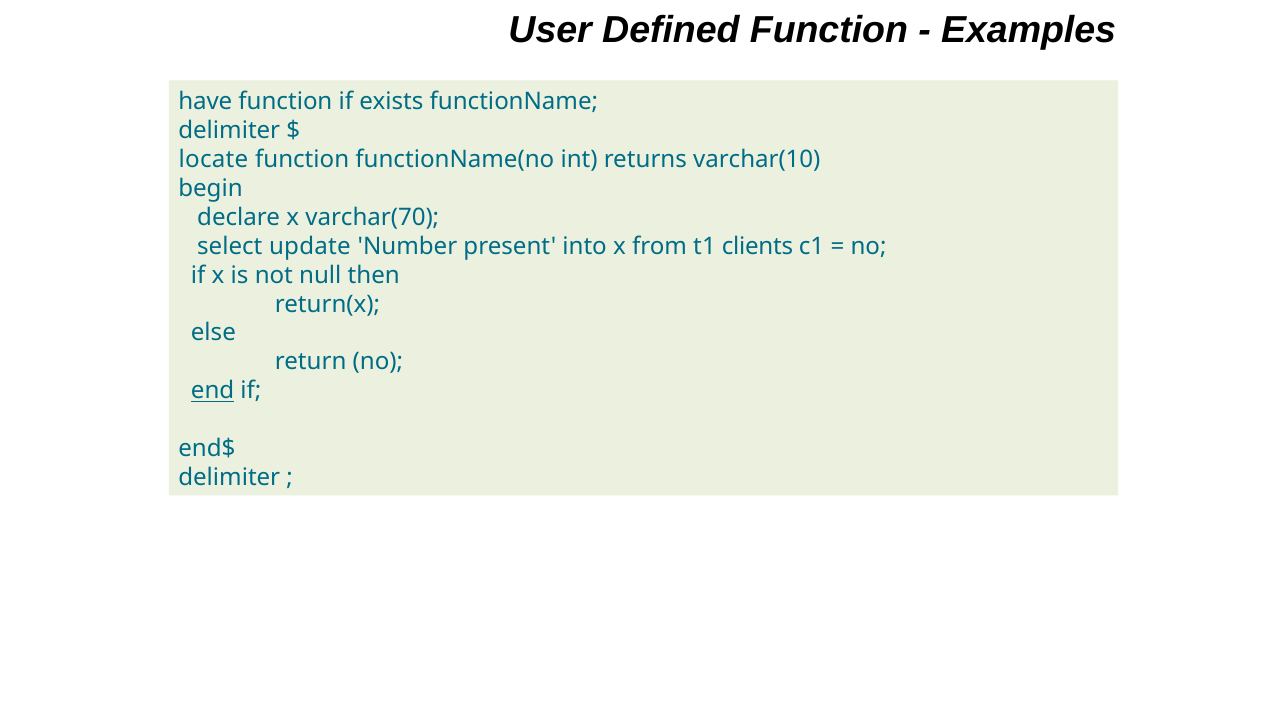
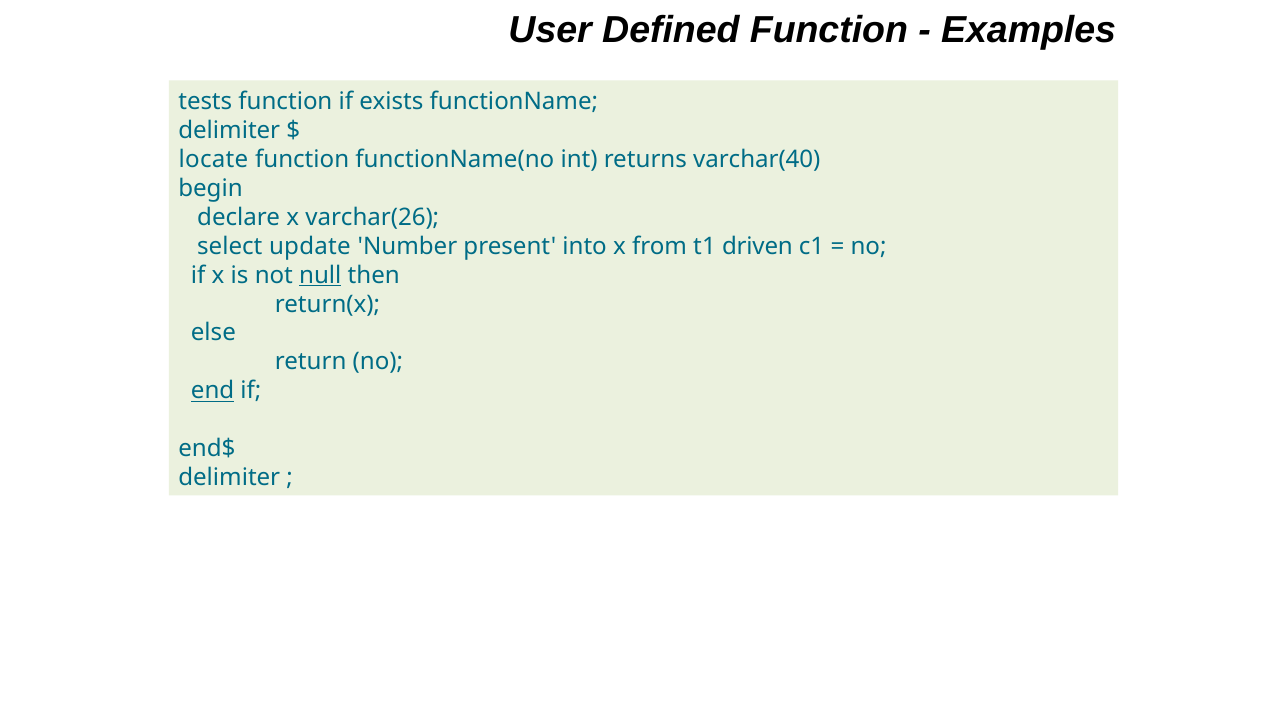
have: have -> tests (205, 101)
varchar(10: varchar(10 -> varchar(40 (757, 159)
varchar(70: varchar(70 -> varchar(26 (372, 217)
clients: clients -> driven (757, 246)
null underline: none -> present (320, 275)
